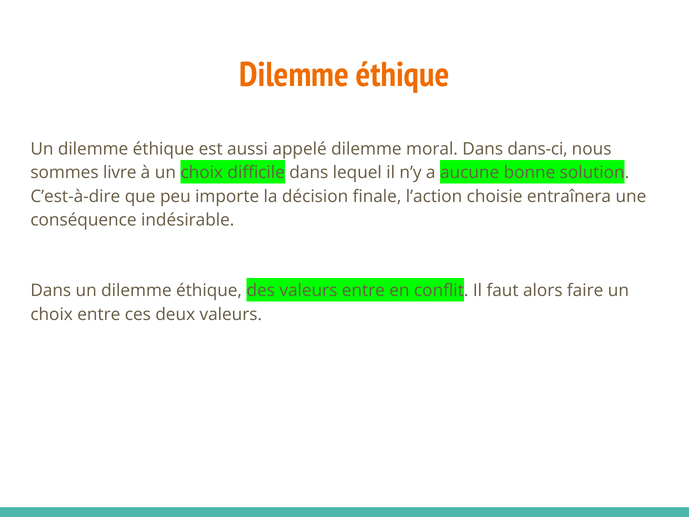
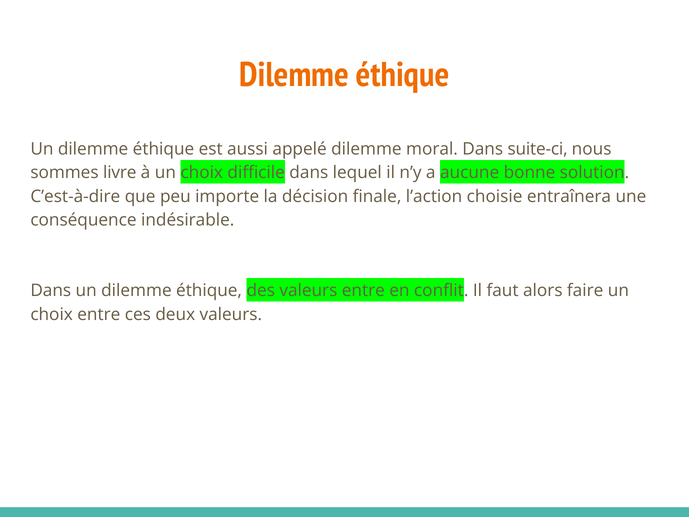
dans-ci: dans-ci -> suite-ci (538, 149)
